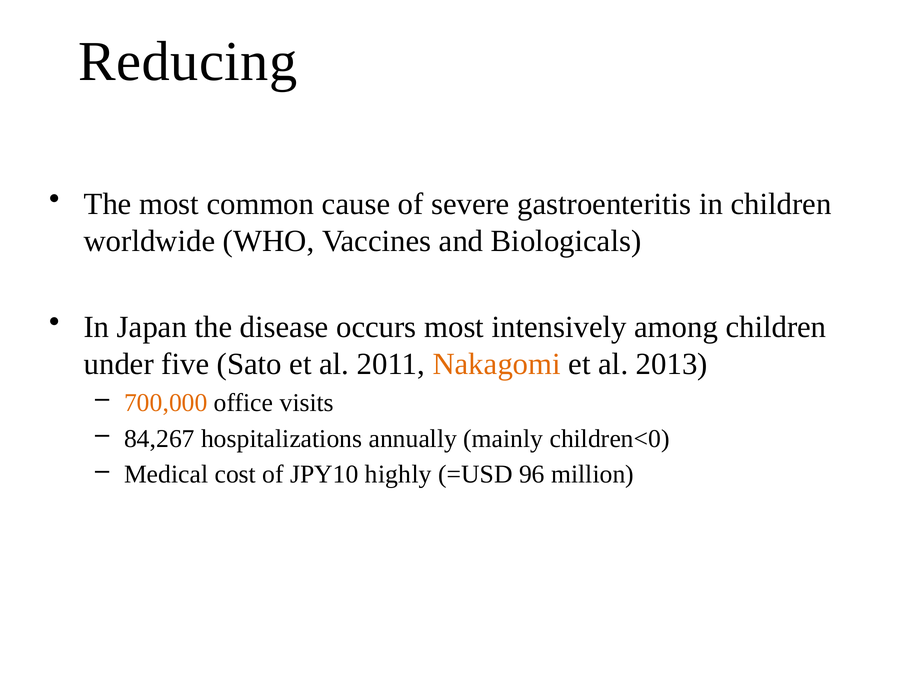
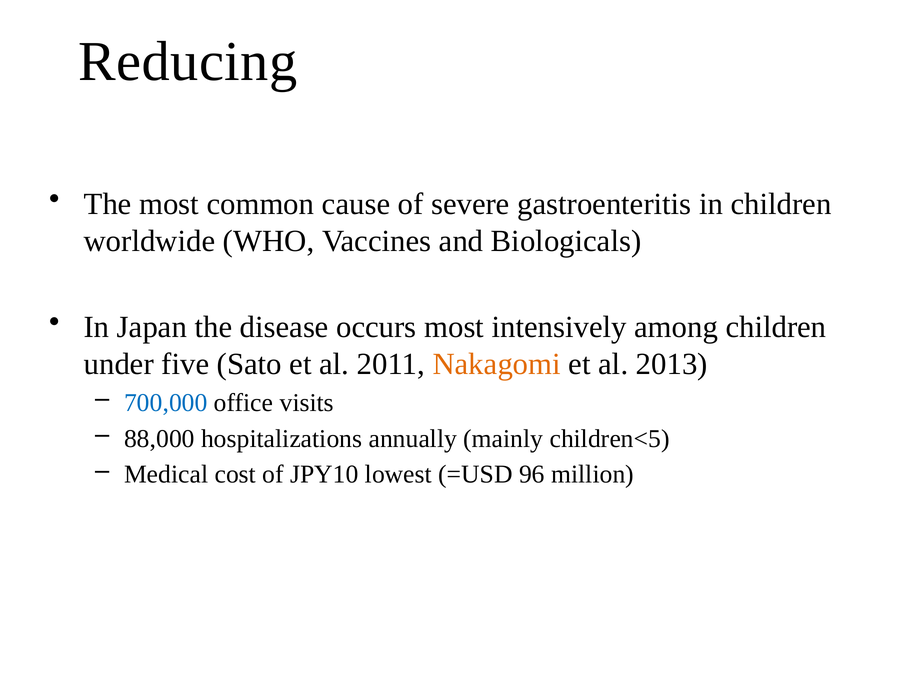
700,000 colour: orange -> blue (166, 403)
84,267: 84,267 -> 88,000 (159, 439)
children<0: children<0 -> children<5 (610, 439)
highly: highly -> lowest (398, 475)
